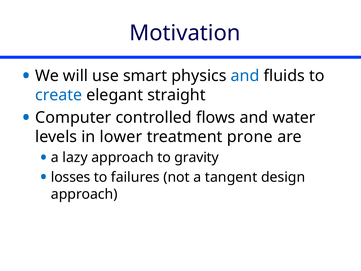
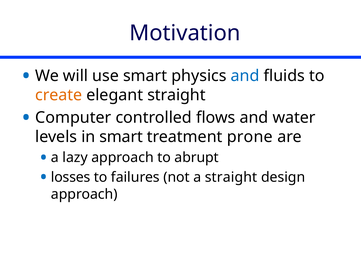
create colour: blue -> orange (59, 95)
in lower: lower -> smart (121, 137)
gravity: gravity -> abrupt (197, 157)
a tangent: tangent -> straight (231, 177)
